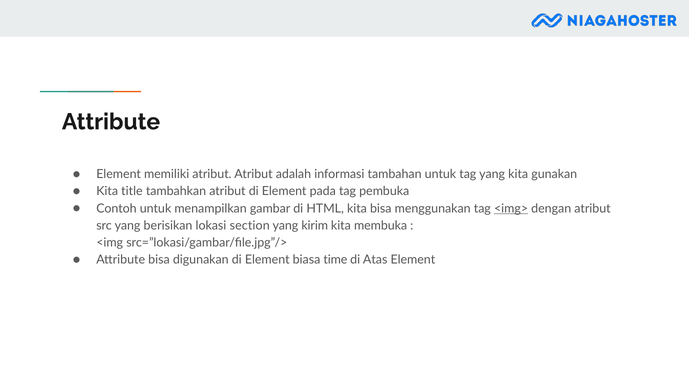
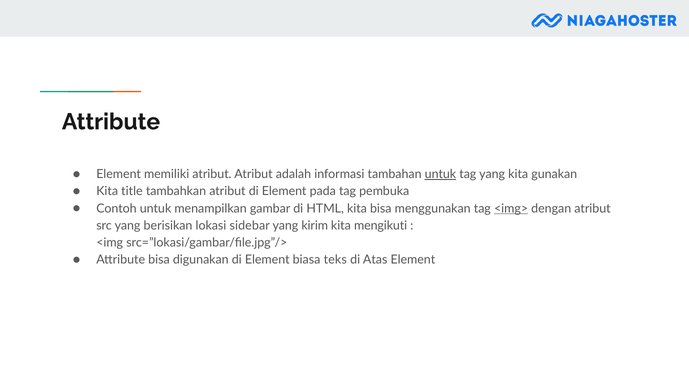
untuk underline: none -> present (440, 174)
section: section -> sidebar (250, 225)
membuka: membuka -> mengikuti (381, 225)
time: time -> teks (335, 260)
